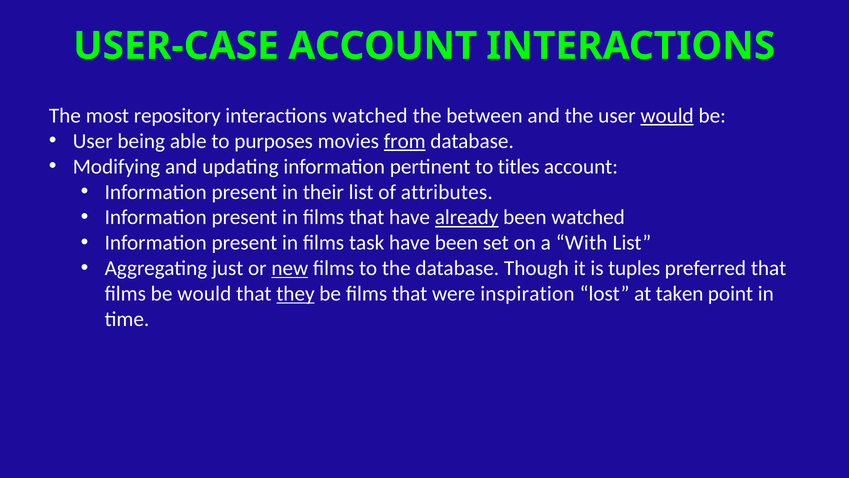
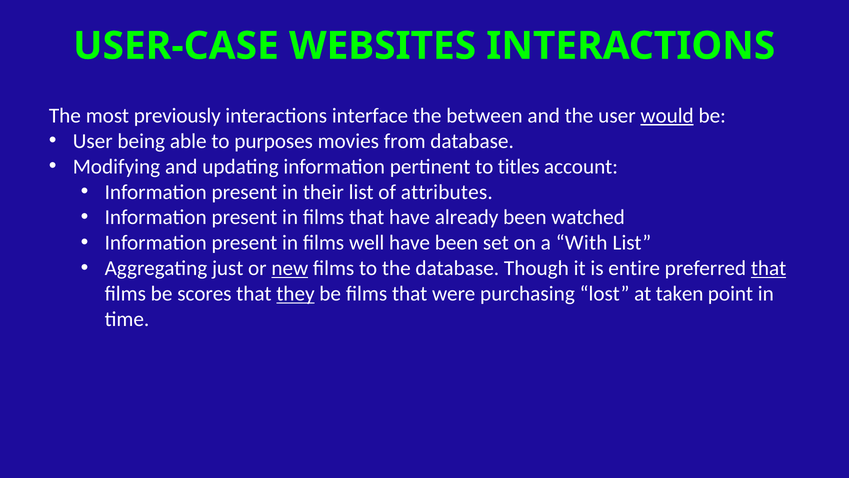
USER-CASE ACCOUNT: ACCOUNT -> WEBSITES (383, 46)
repository: repository -> previously (177, 115)
interactions watched: watched -> interface (370, 115)
from underline: present -> none (405, 141)
already underline: present -> none (467, 217)
task: task -> well (367, 243)
tuples: tuples -> entire (634, 268)
that underline: none -> present (769, 268)
be would: would -> scores (204, 294)
inspiration: inspiration -> purchasing (528, 294)
